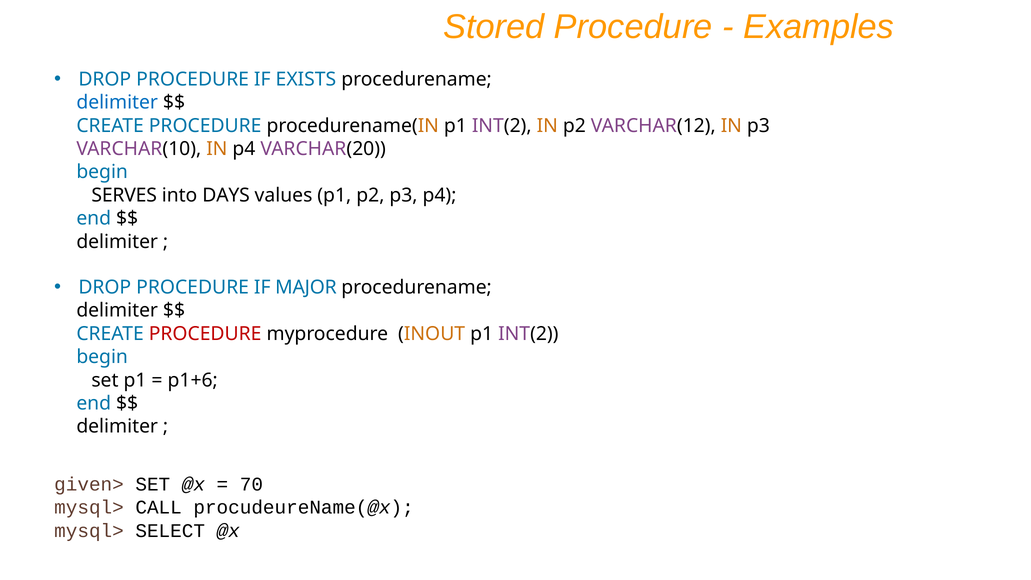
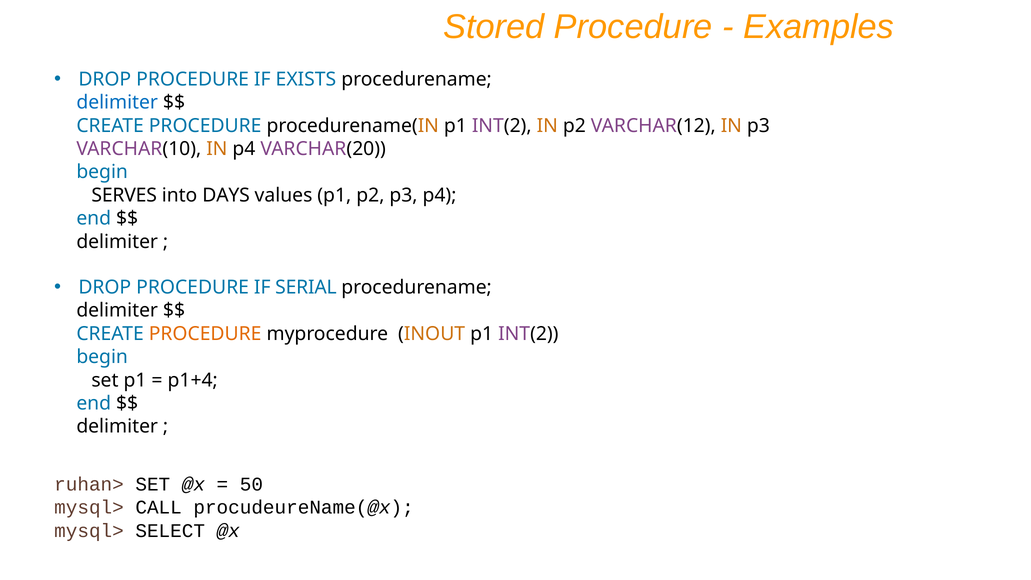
MAJOR: MAJOR -> SERIAL (306, 287)
PROCEDURE colour: red -> orange (205, 334)
p1+6: p1+6 -> p1+4 (193, 380)
given>: given> -> ruhan> (89, 484)
70: 70 -> 50 (251, 484)
